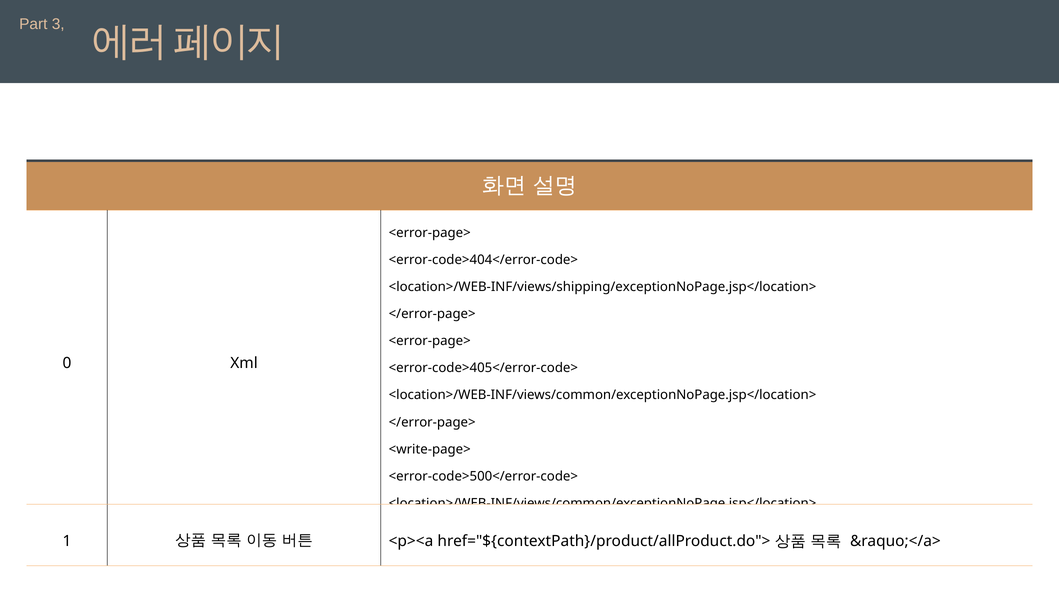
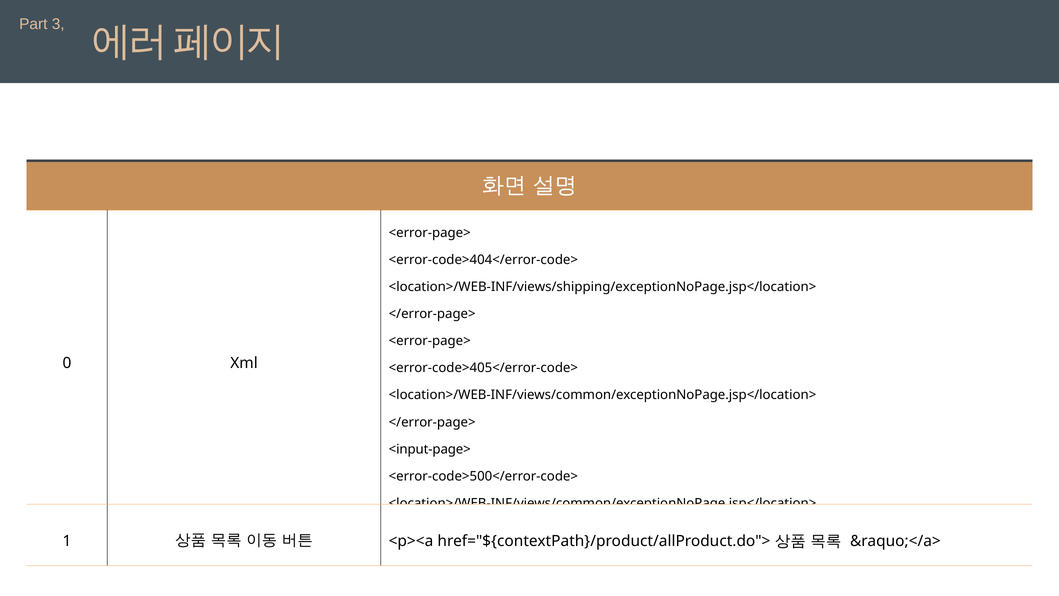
<write-page>: <write-page> -> <input-page> (430, 449)
